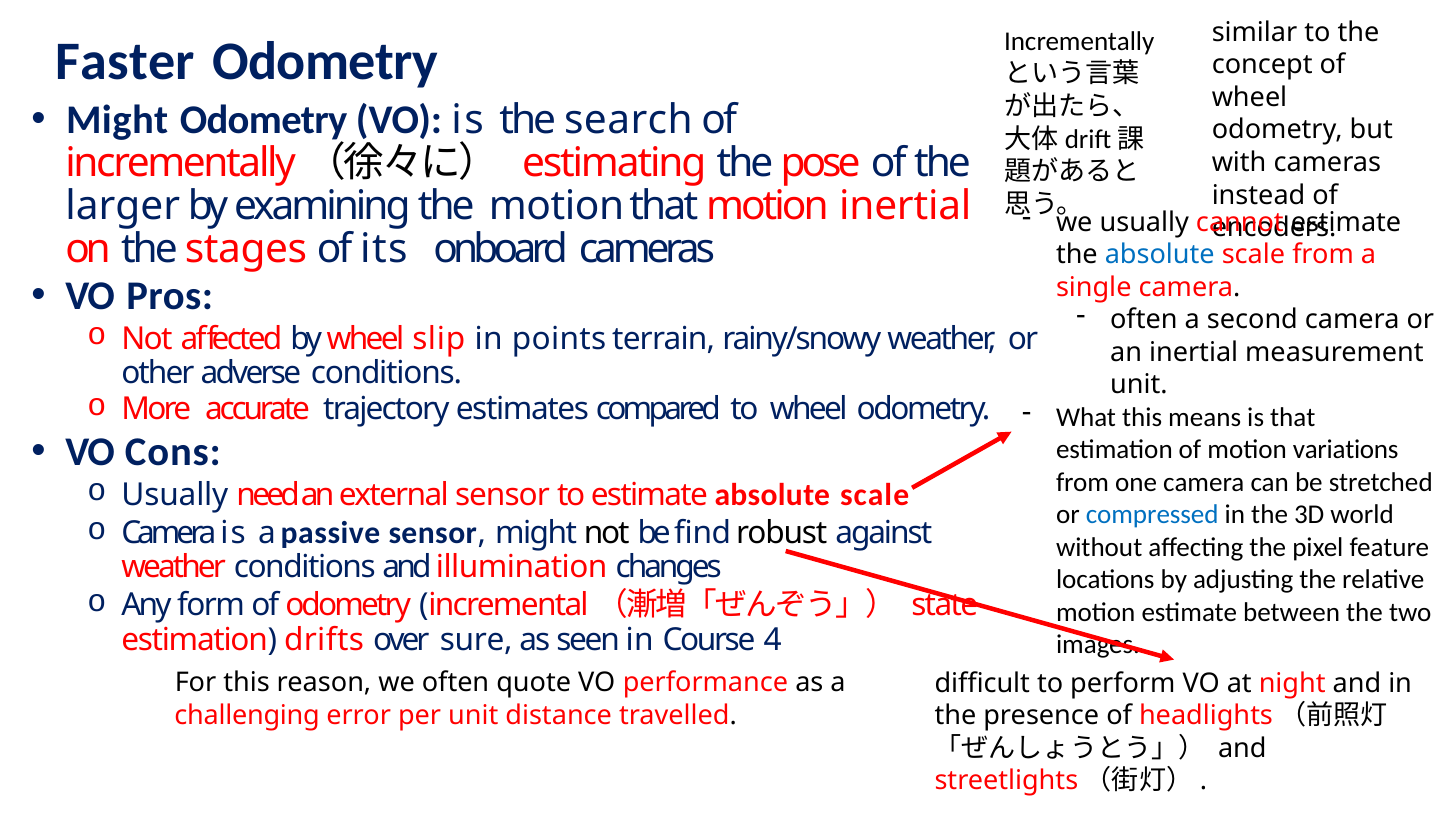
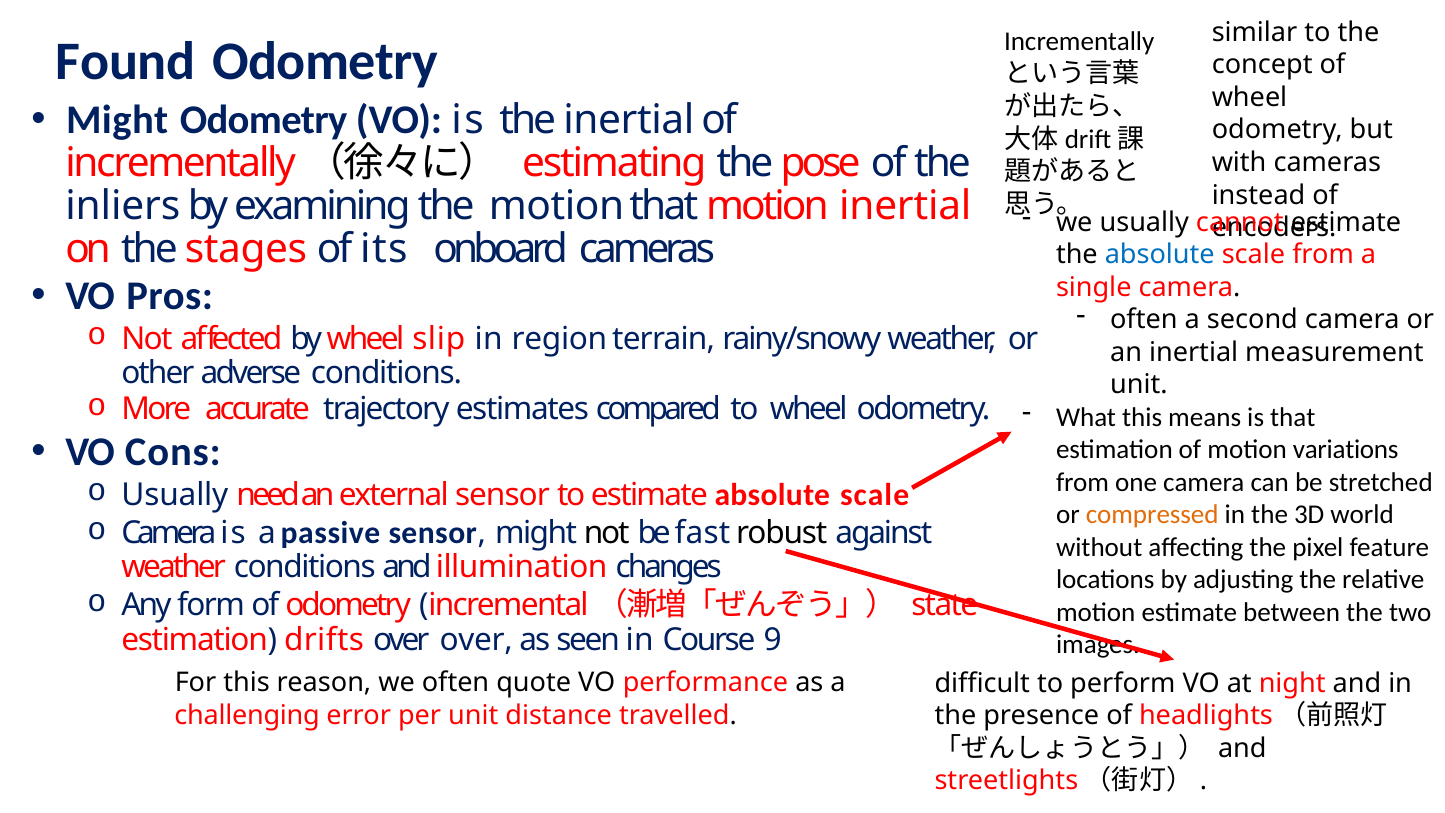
Faster: Faster -> Found (126, 62)
the search: search -> inertial (629, 120)
larger: larger -> inliers (123, 206)
points: points -> region (559, 339)
compressed colour: blue -> orange (1152, 515)
find: find -> fast (702, 533)
over sure: sure -> over (476, 639)
4: 4 -> 9 (773, 639)
